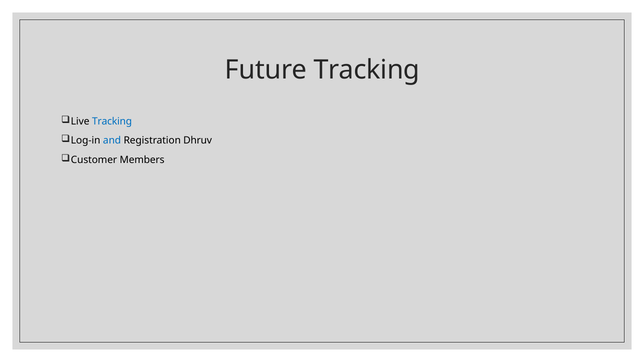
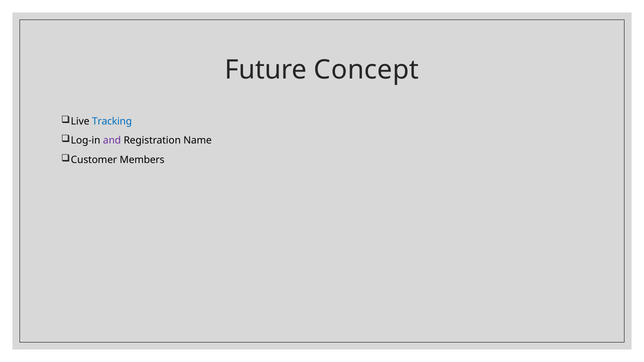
Future Tracking: Tracking -> Concept (366, 70)
and colour: blue -> purple (112, 141)
Dhruv: Dhruv -> Name (198, 141)
